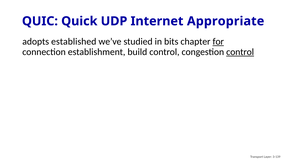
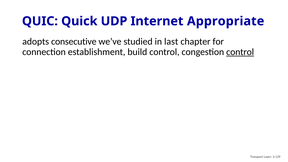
established: established -> consecutive (74, 42)
bits: bits -> last (171, 42)
for underline: present -> none (218, 42)
